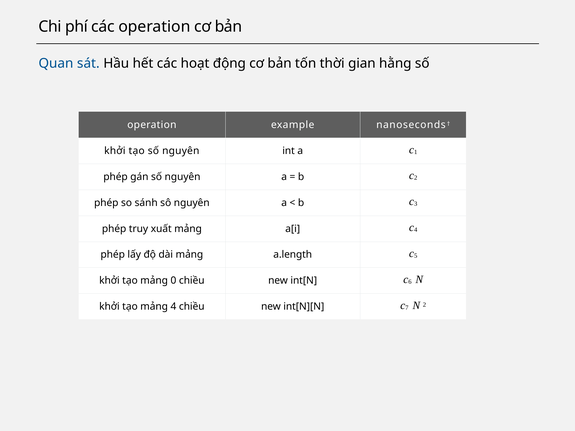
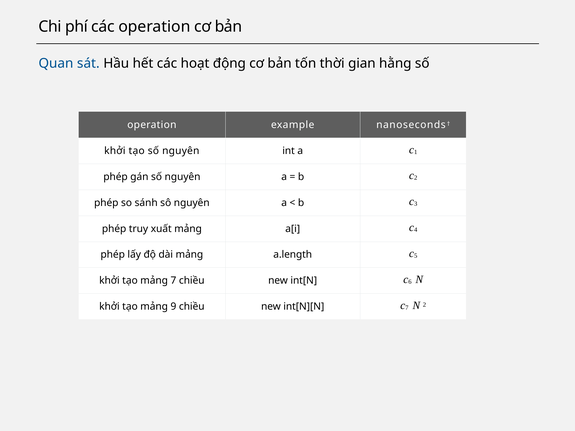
mảng 0: 0 -> 7 (173, 281)
mảng 4: 4 -> 9 (173, 307)
